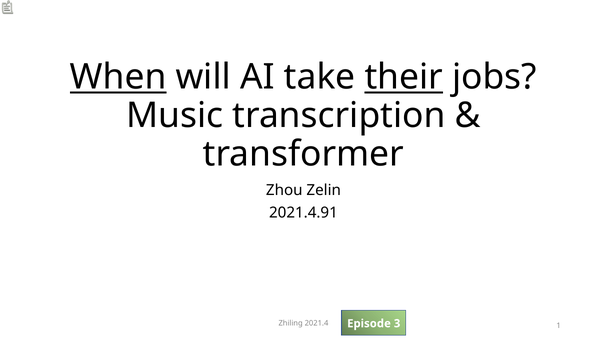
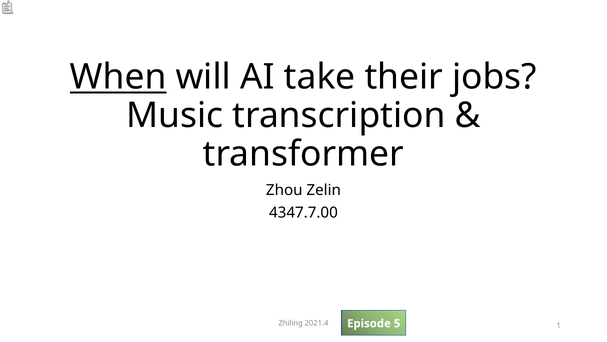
their underline: present -> none (404, 77)
2021.4.91: 2021.4.91 -> 4347.7.00 (303, 212)
3: 3 -> 5 (397, 323)
